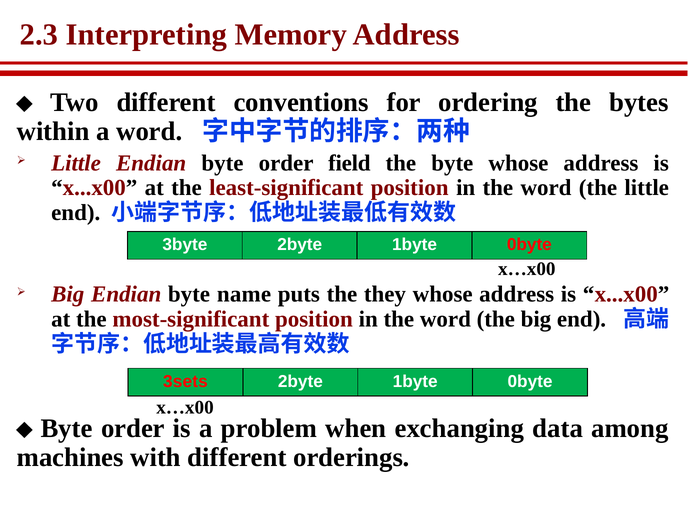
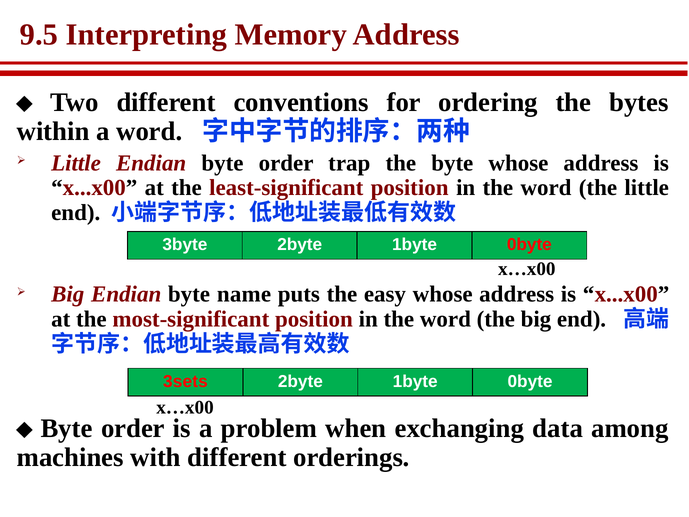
2.3: 2.3 -> 9.5 (39, 34)
field: field -> trap (349, 163)
they: they -> easy (385, 294)
